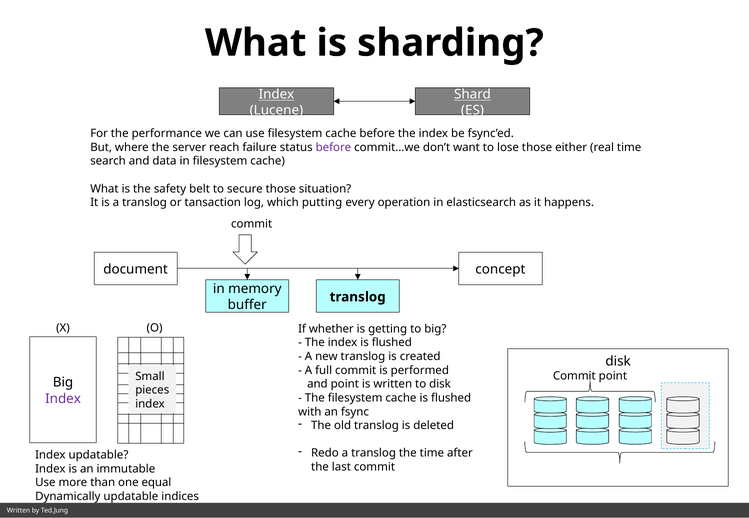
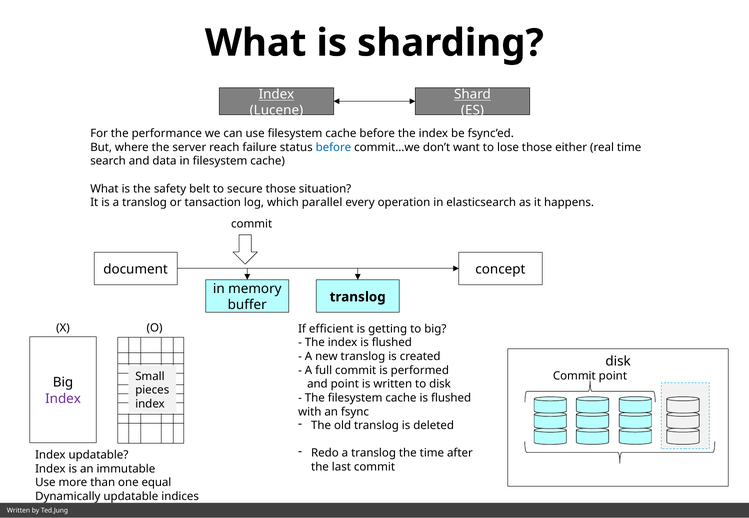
before colour: purple -> blue (333, 147)
putting: putting -> parallel (322, 203)
whether: whether -> efficient (331, 329)
